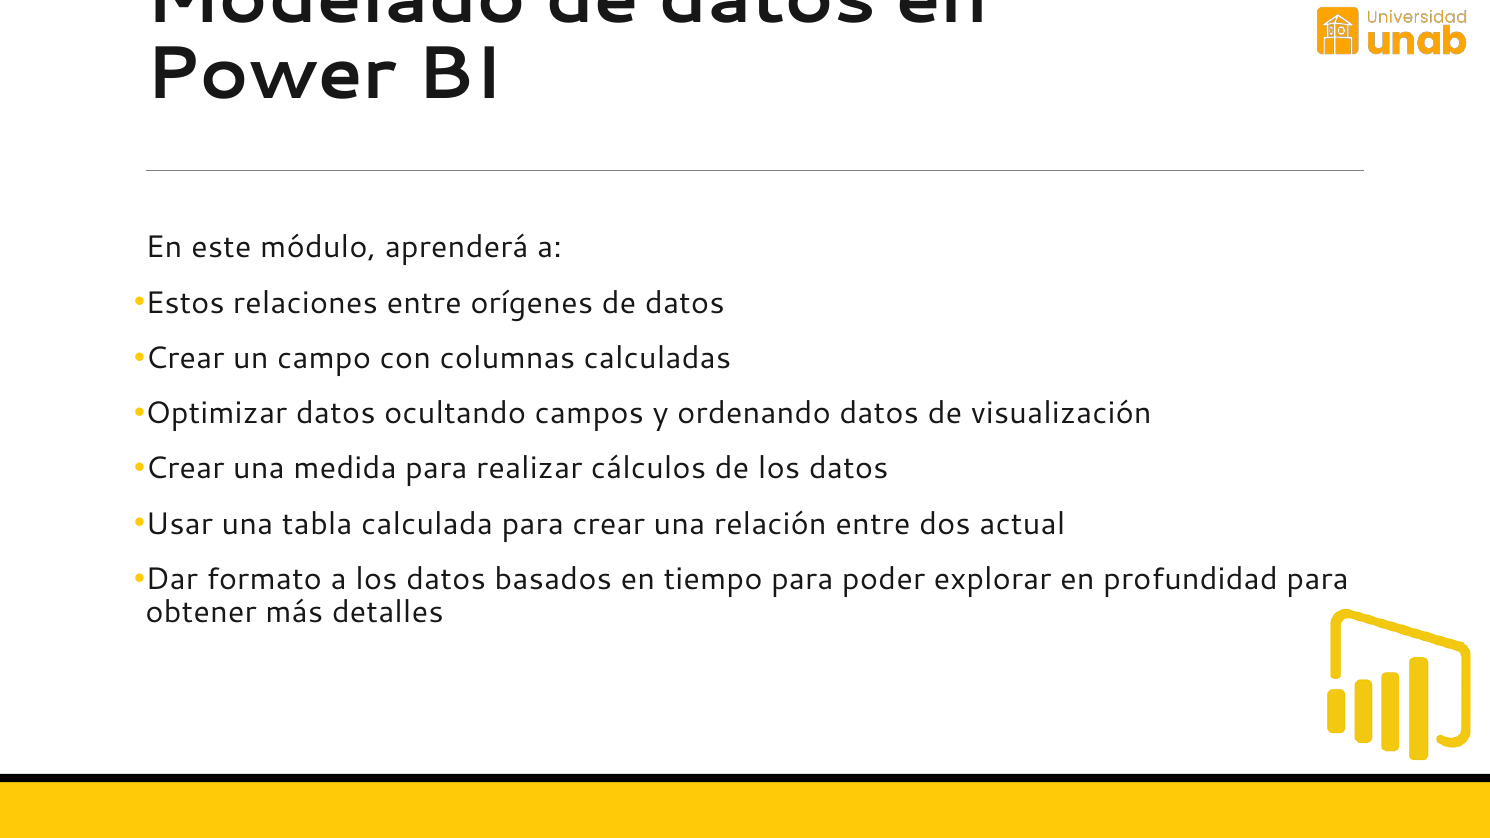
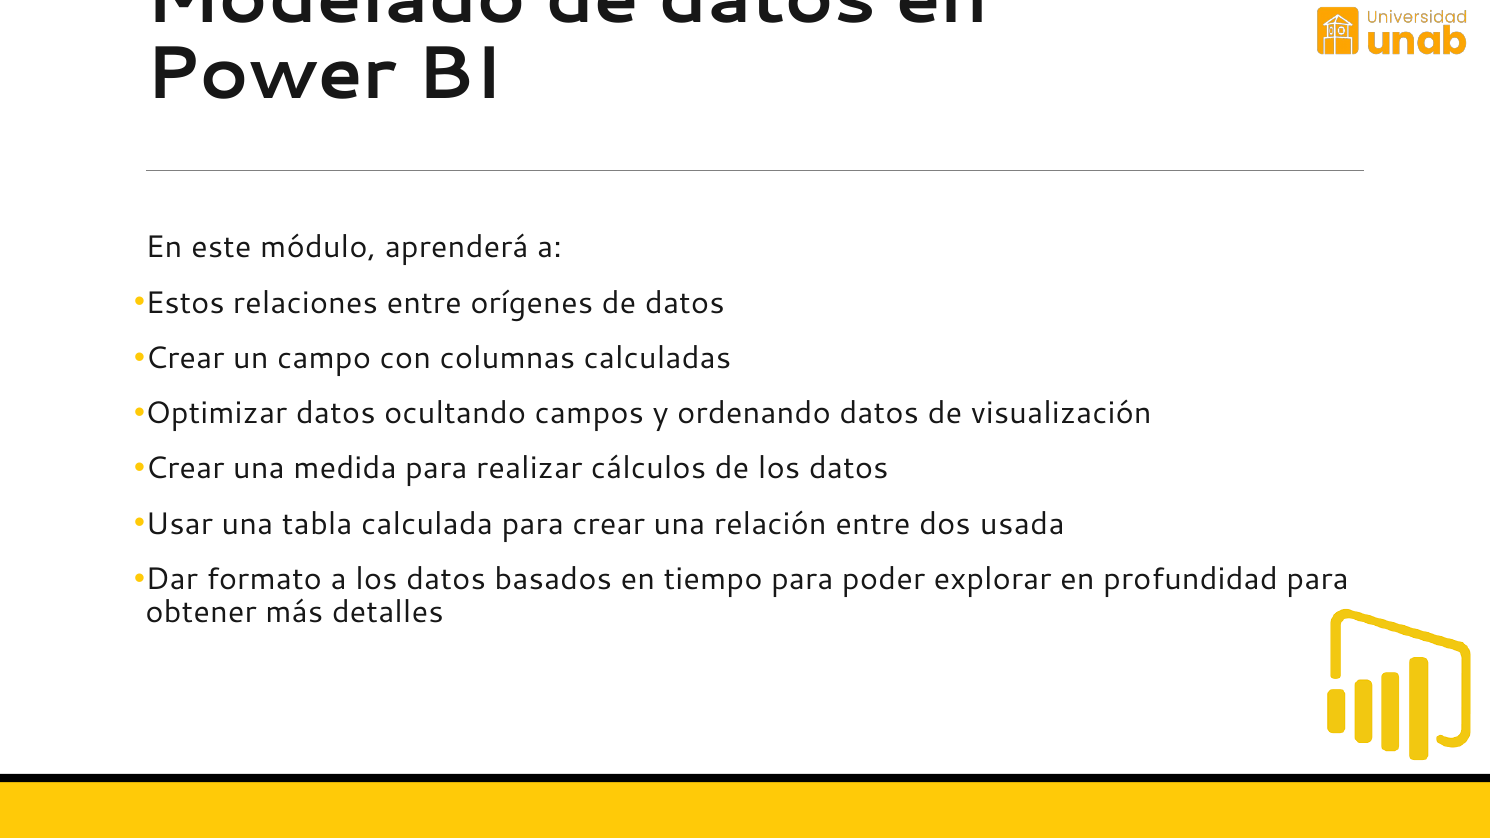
actual: actual -> usada (1022, 524)
